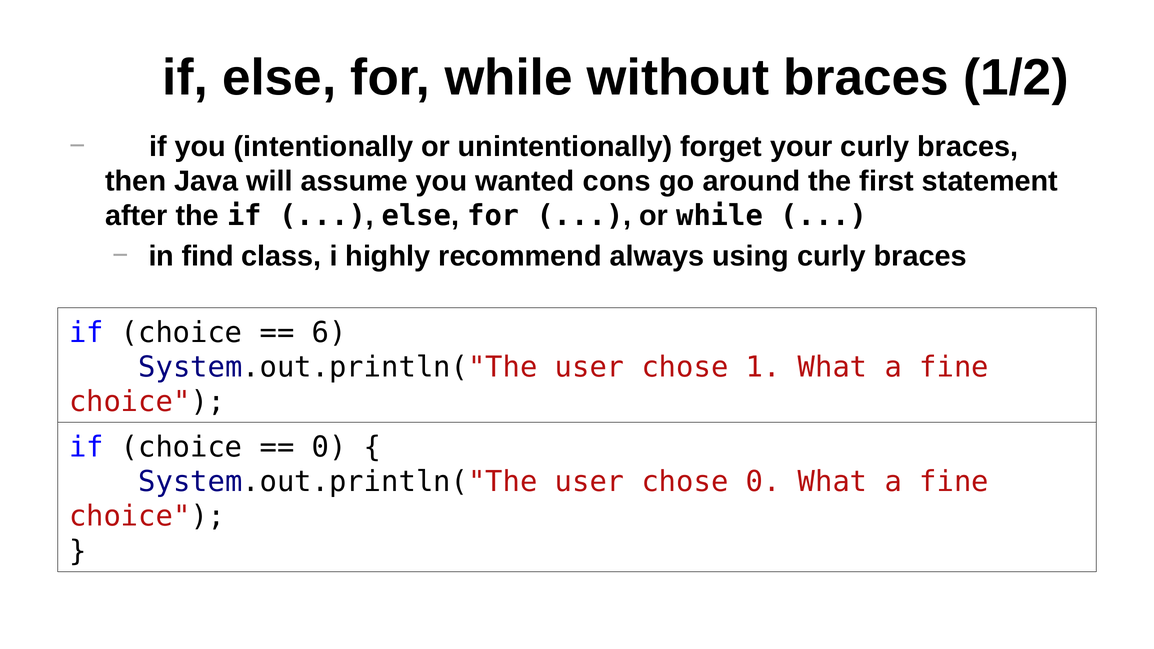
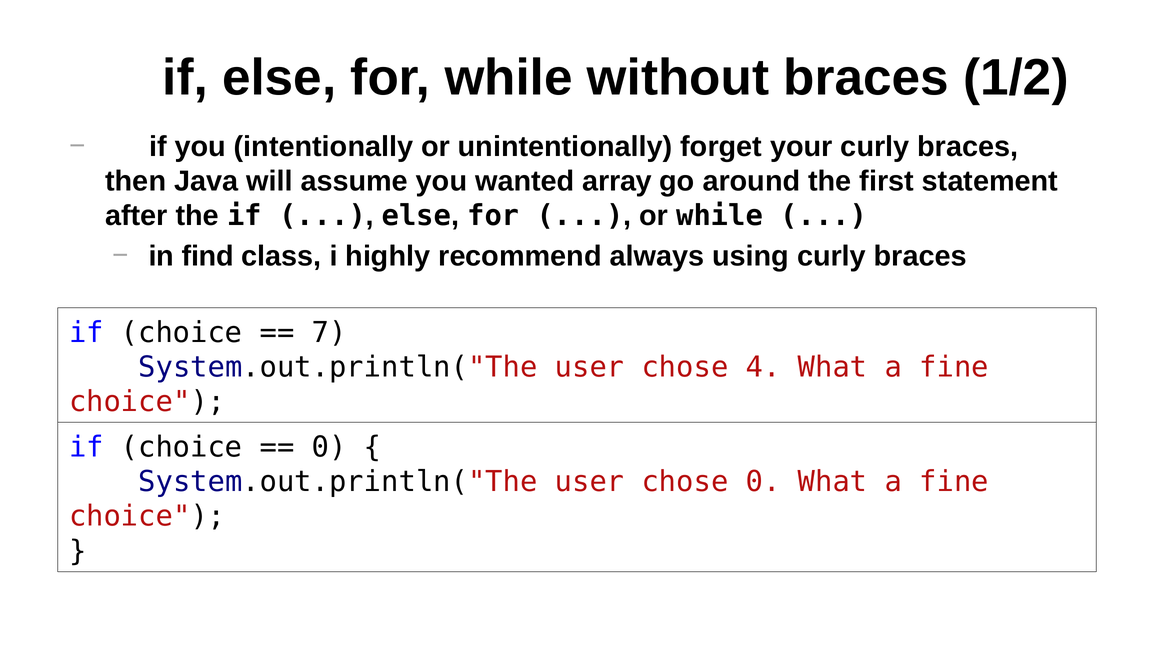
cons: cons -> array (617, 181)
6: 6 -> 7 (329, 333)
1: 1 -> 4 (763, 367)
